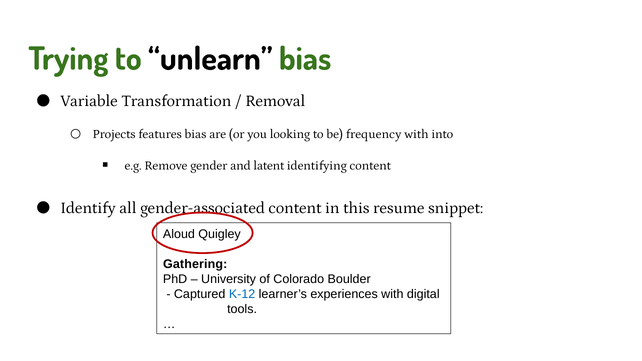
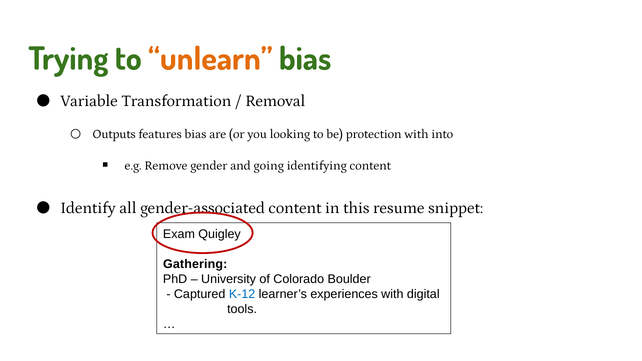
unlearn colour: black -> orange (210, 59)
Projects: Projects -> Outputs (114, 134)
frequency: frequency -> protection (374, 134)
latent: latent -> going (269, 166)
Aloud: Aloud -> Exam (179, 234)
